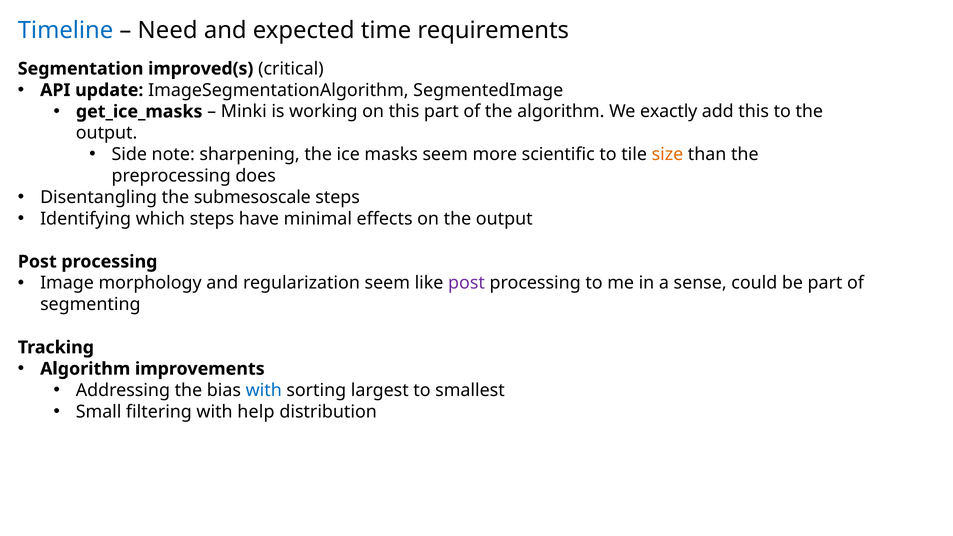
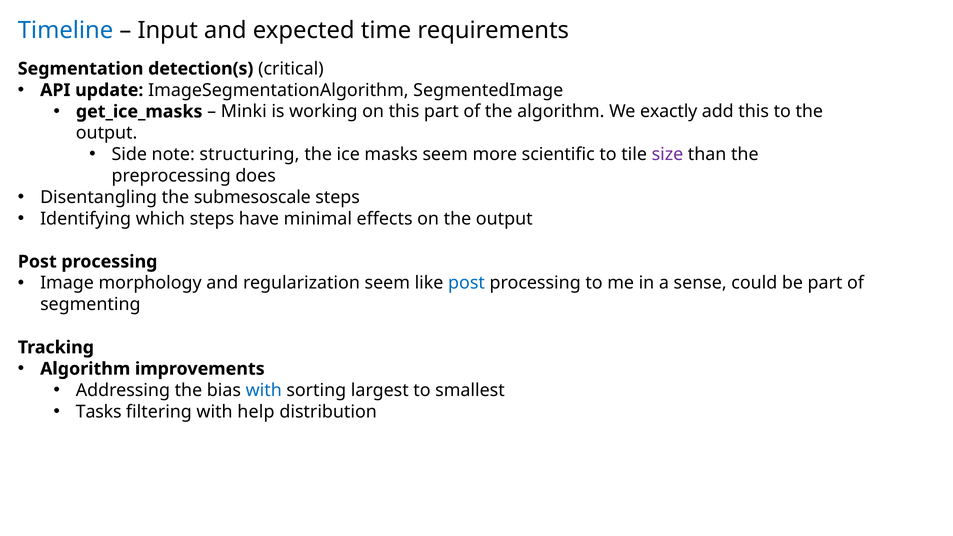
Need: Need -> Input (168, 30)
improved(s: improved(s -> detection(s (201, 69)
sharpening: sharpening -> structuring (249, 154)
size colour: orange -> purple (667, 154)
post colour: purple -> blue (467, 283)
Small: Small -> Tasks (99, 412)
